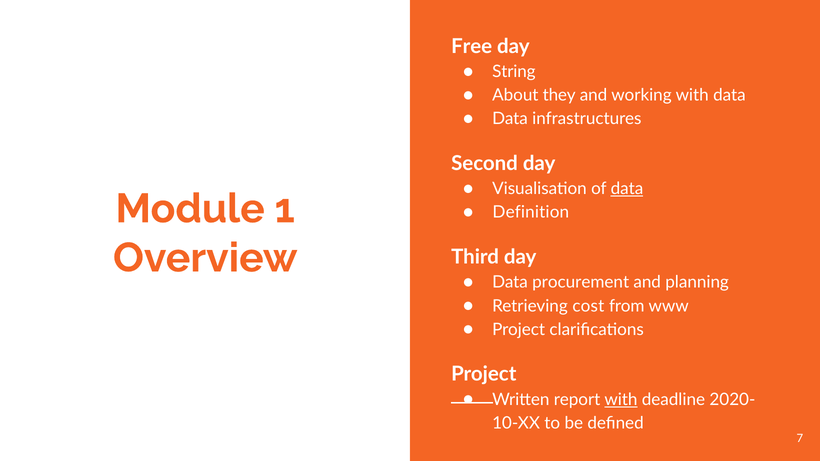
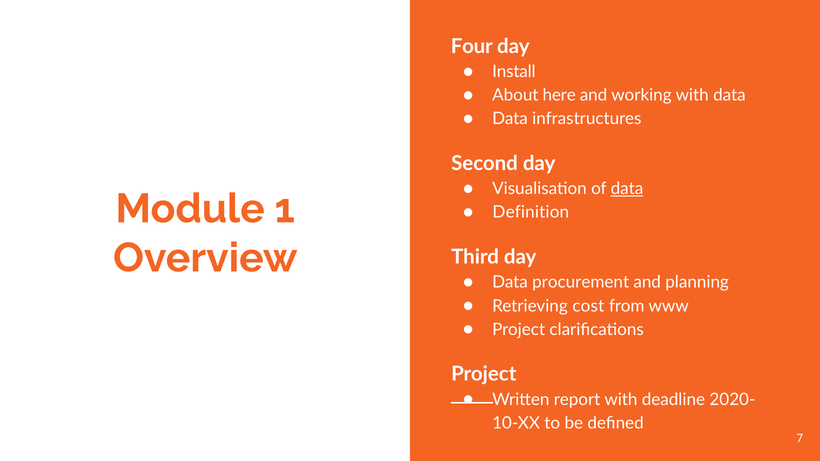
Free: Free -> Four (472, 46)
String: String -> Install (514, 72)
they: they -> here (559, 95)
with underline: present -> none (621, 400)
